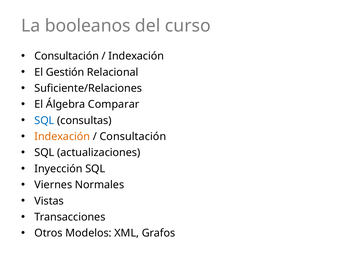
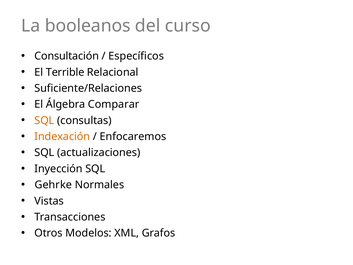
Indexación: Indexación -> Específicos (136, 56)
Gestión: Gestión -> Terrible (65, 72)
SQL colour: blue -> orange (44, 120)
Consultación: Consultación -> Enfocaremos (133, 136)
Viernes: Viernes -> Gehrke (53, 185)
